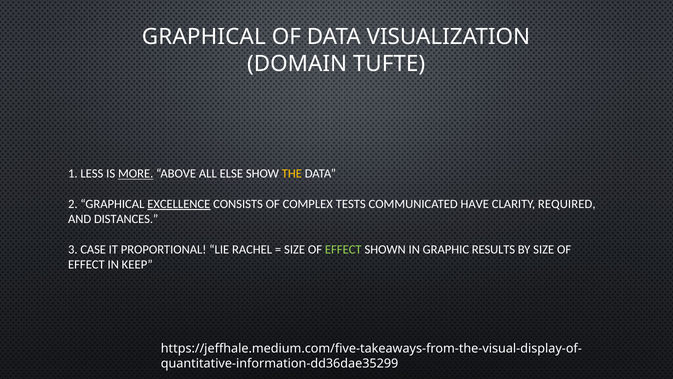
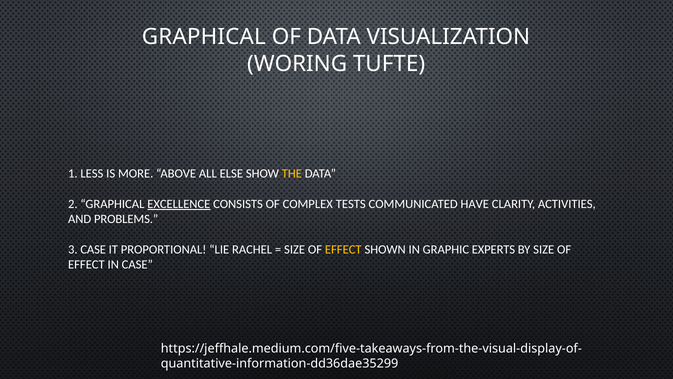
DOMAIN: DOMAIN -> WORING (297, 64)
MORE underline: present -> none (136, 174)
REQUIRED: REQUIRED -> ACTIVITIES (567, 204)
DISTANCES: DISTANCES -> PROBLEMS (126, 219)
EFFECT colour: light green -> yellow (343, 249)
RESULTS: RESULTS -> EXPERTS (493, 249)
IN KEEP: KEEP -> CASE (137, 264)
